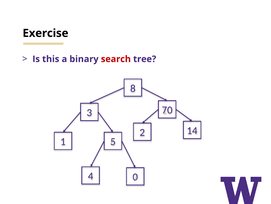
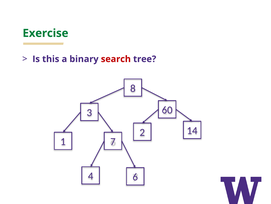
Exercise colour: black -> green (45, 33)
70: 70 -> 60 (167, 110)
5: 5 -> 7 (113, 141)
0: 0 -> 6 (135, 176)
